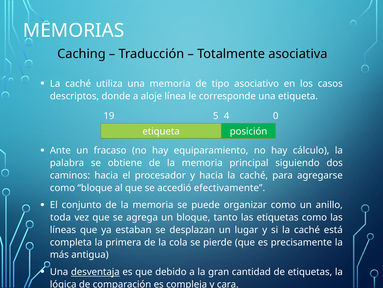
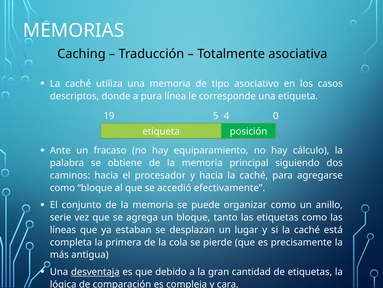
aloje: aloje -> pura (151, 96)
toda: toda -> serie (61, 217)
